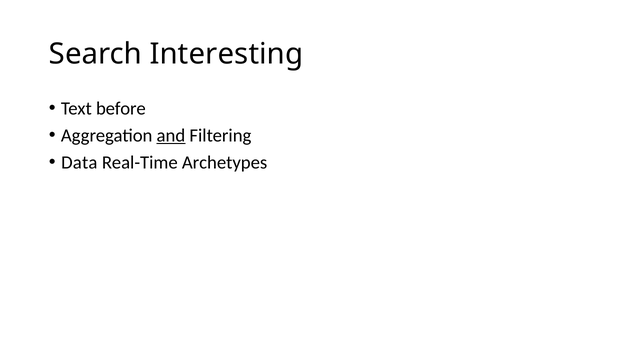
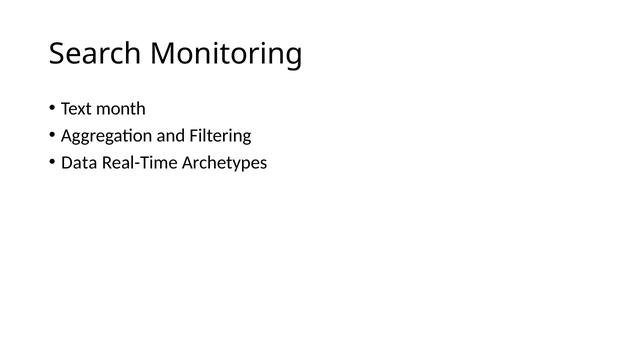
Interesting: Interesting -> Monitoring (227, 54)
before: before -> month (121, 109)
and underline: present -> none (171, 135)
